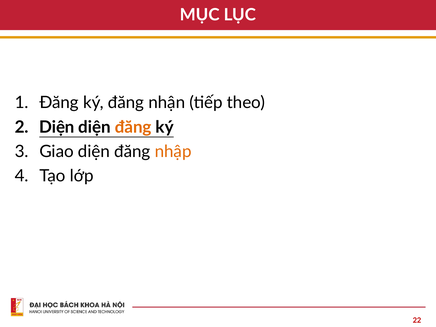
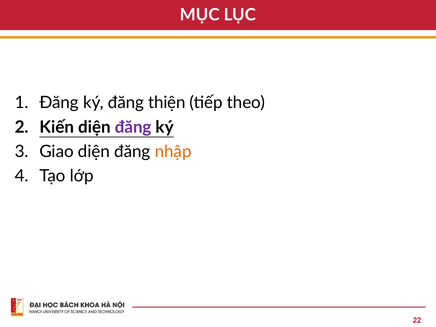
nhận: nhận -> thiện (167, 103)
Diện: Diện -> Kiến (57, 127)
đăng colour: orange -> purple (133, 127)
